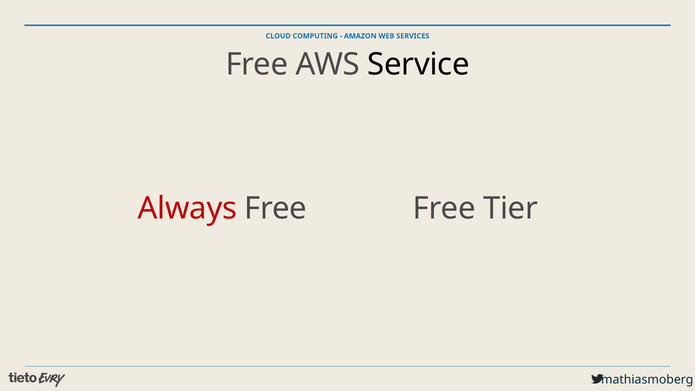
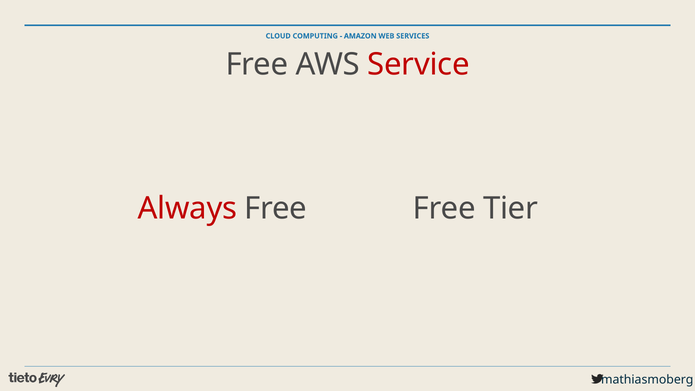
Service colour: black -> red (418, 65)
